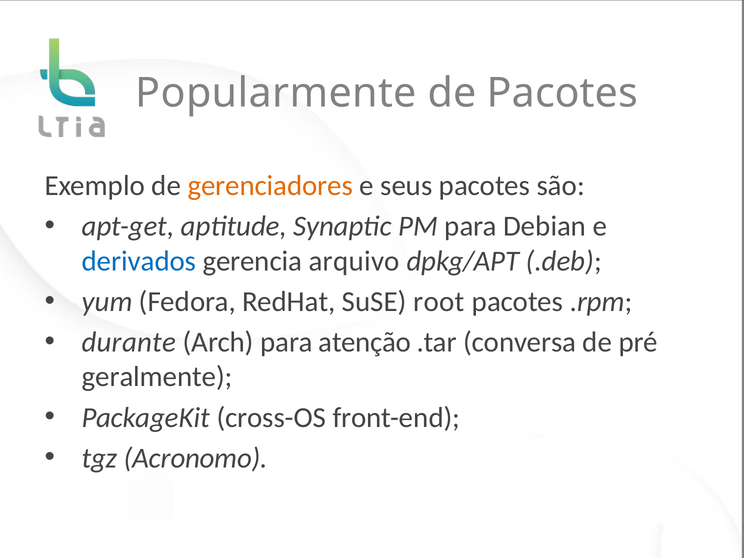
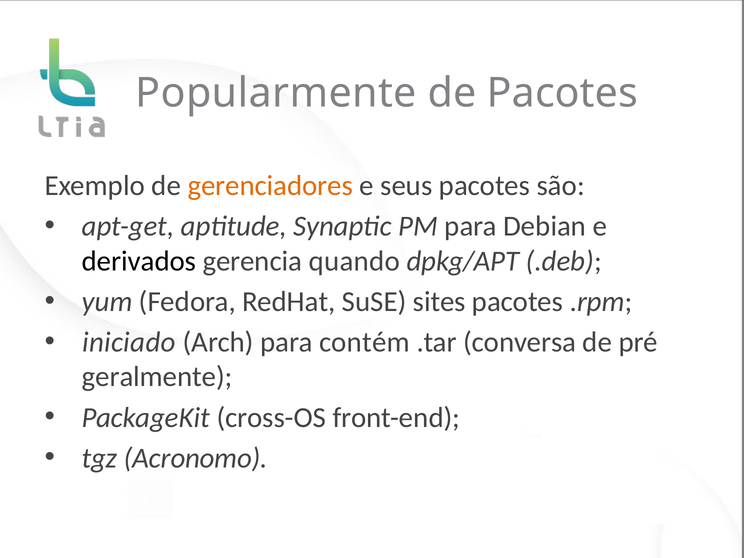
derivados colour: blue -> black (139, 261)
arquivo: arquivo -> quando (354, 261)
root: root -> sites (439, 302)
durante: durante -> iniciado (129, 342)
atenção: atenção -> contém (365, 342)
